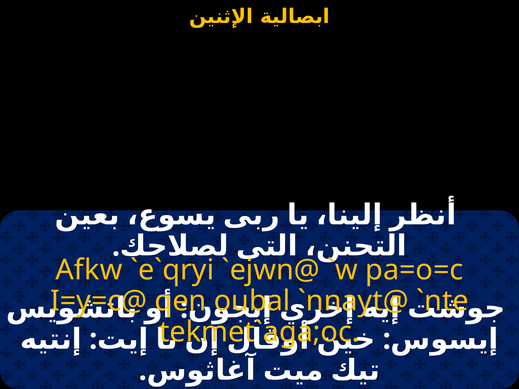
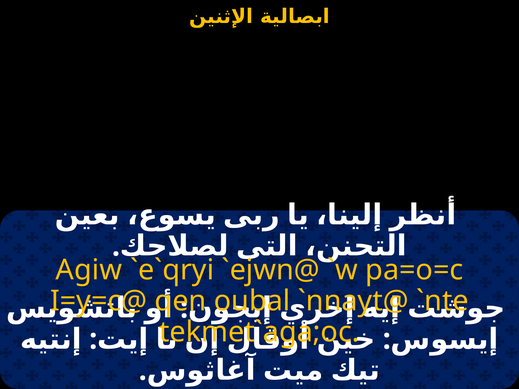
Afkw: Afkw -> Agiw (89, 270)
